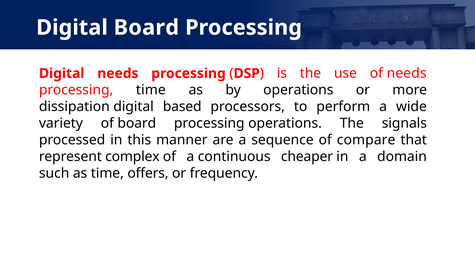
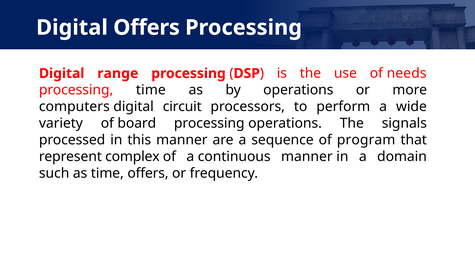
Digital Board: Board -> Offers (147, 28)
Digital needs: needs -> range (118, 73)
dissipation: dissipation -> computers (74, 107)
based: based -> circuit (182, 107)
compare: compare -> program (366, 140)
continuous cheaper: cheaper -> manner (307, 157)
